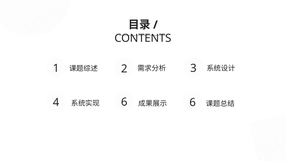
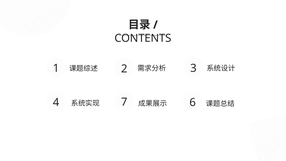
4 6: 6 -> 7 (124, 102)
